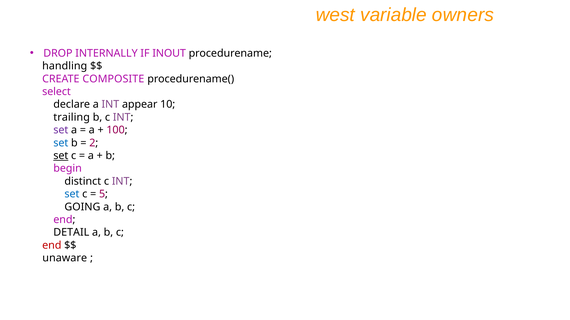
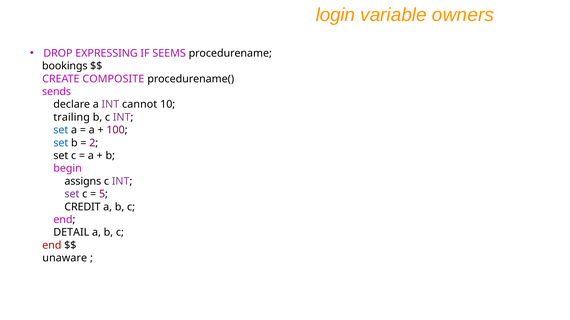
west: west -> login (335, 15)
INTERNALLY: INTERNALLY -> EXPRESSING (107, 53)
INOUT: INOUT -> SEEMS (169, 53)
handling: handling -> bookings (65, 66)
select: select -> sends (57, 92)
appear: appear -> cannot (140, 105)
set colour: purple -> blue (61, 130)
set underline: present -> none (61, 156)
distinct: distinct -> assigns (83, 182)
set colour: blue -> purple (72, 194)
GOING: GOING -> CREDIT (83, 207)
